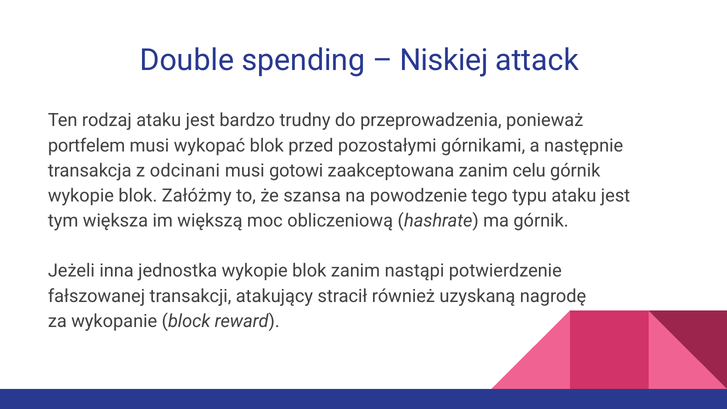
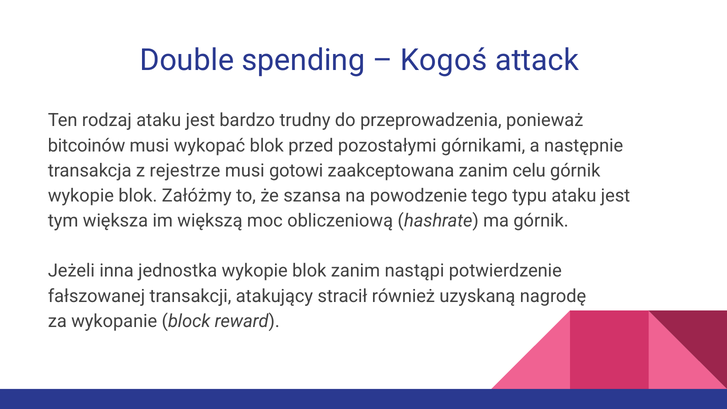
Niskiej: Niskiej -> Kogoś (444, 60)
portfelem: portfelem -> bitcoinów (87, 146)
odcinani: odcinani -> rejestrze (185, 171)
